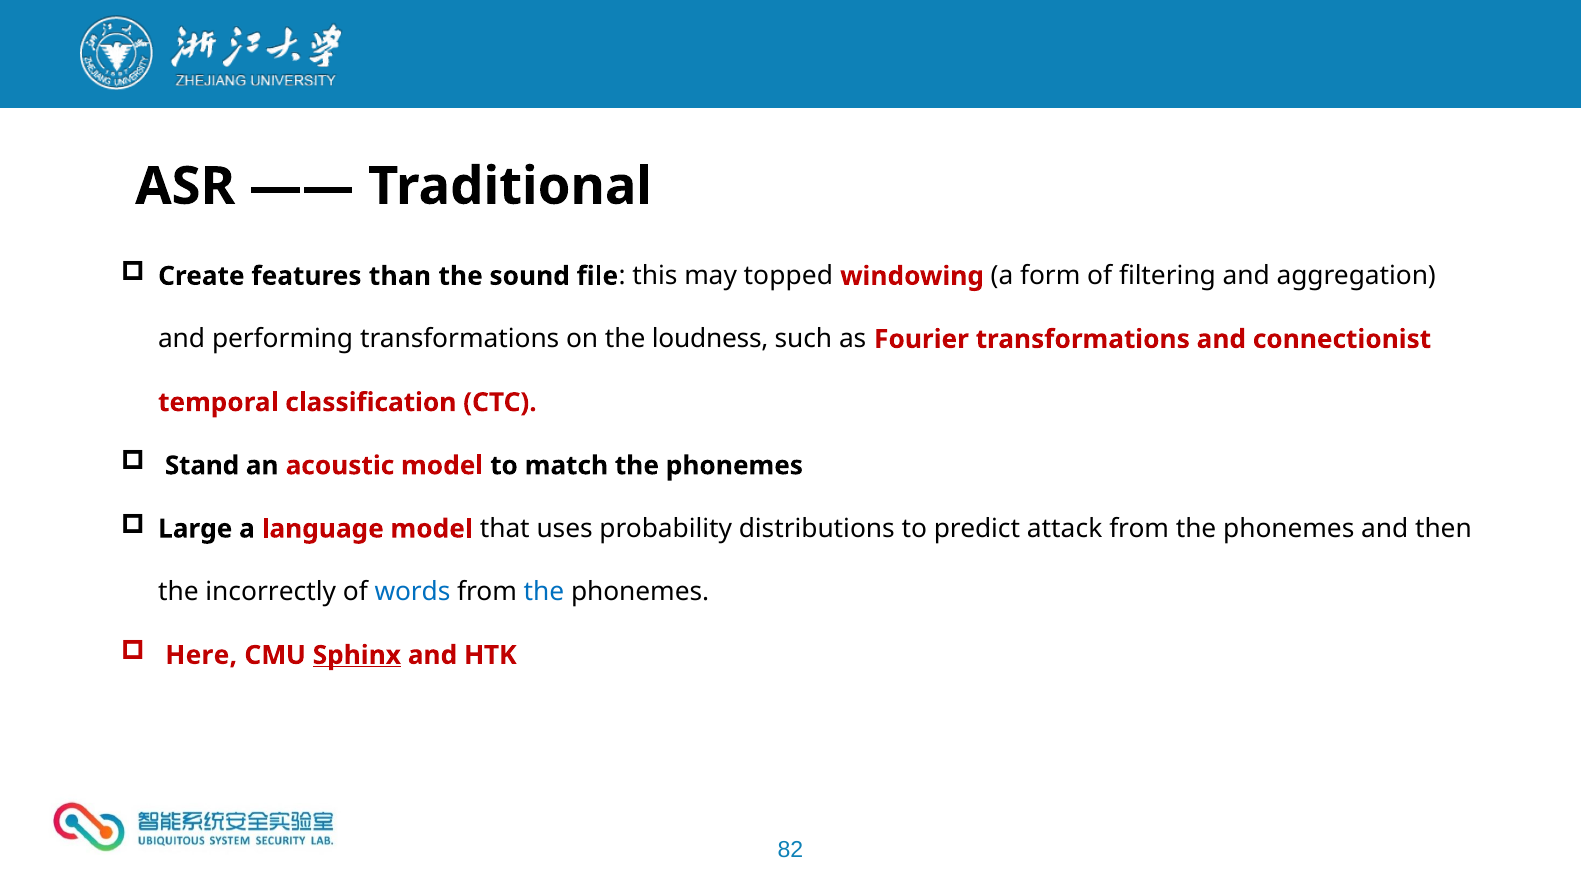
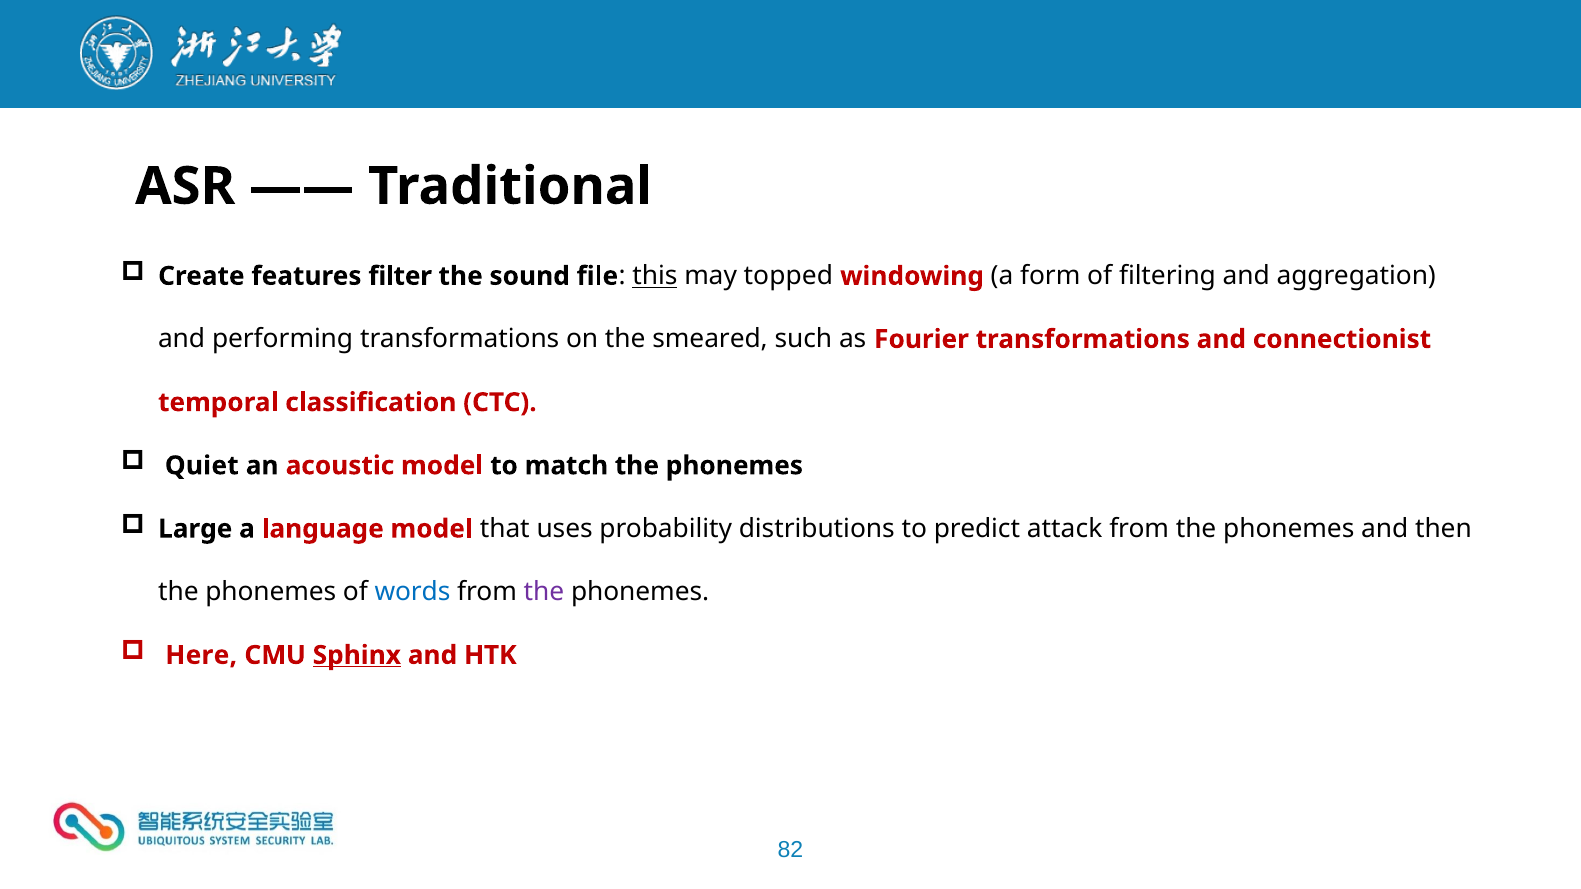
than: than -> filter (400, 276)
this underline: none -> present (655, 276)
loudness: loudness -> smeared (710, 339)
Stand: Stand -> Quiet (202, 466)
incorrectly: incorrectly -> phonemes (271, 592)
the colour: blue -> purple (544, 592)
